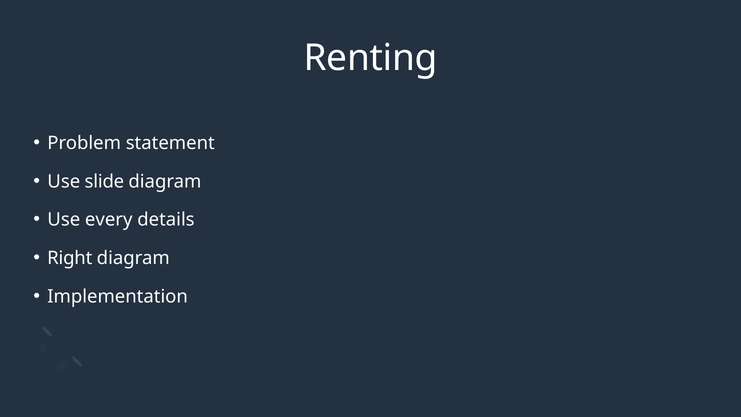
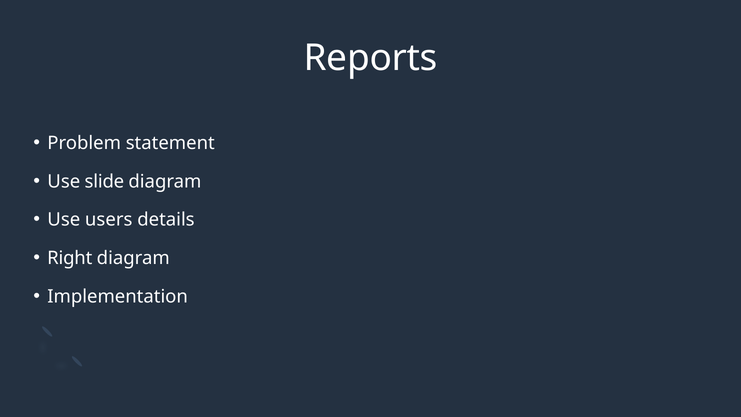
Renting: Renting -> Reports (371, 58)
every: every -> users (109, 220)
